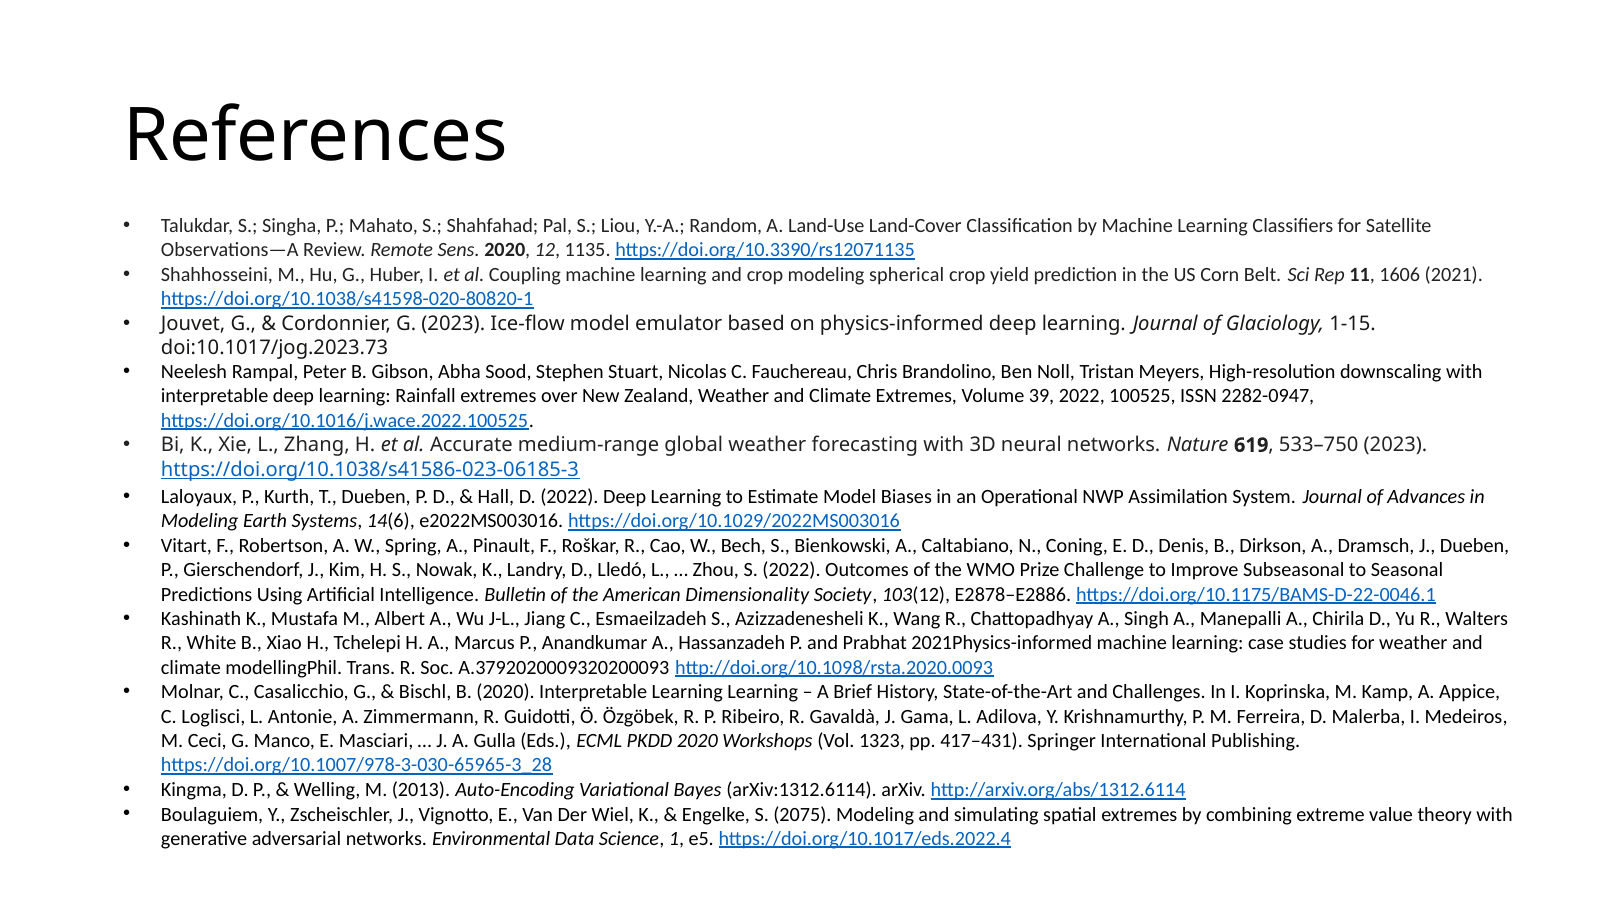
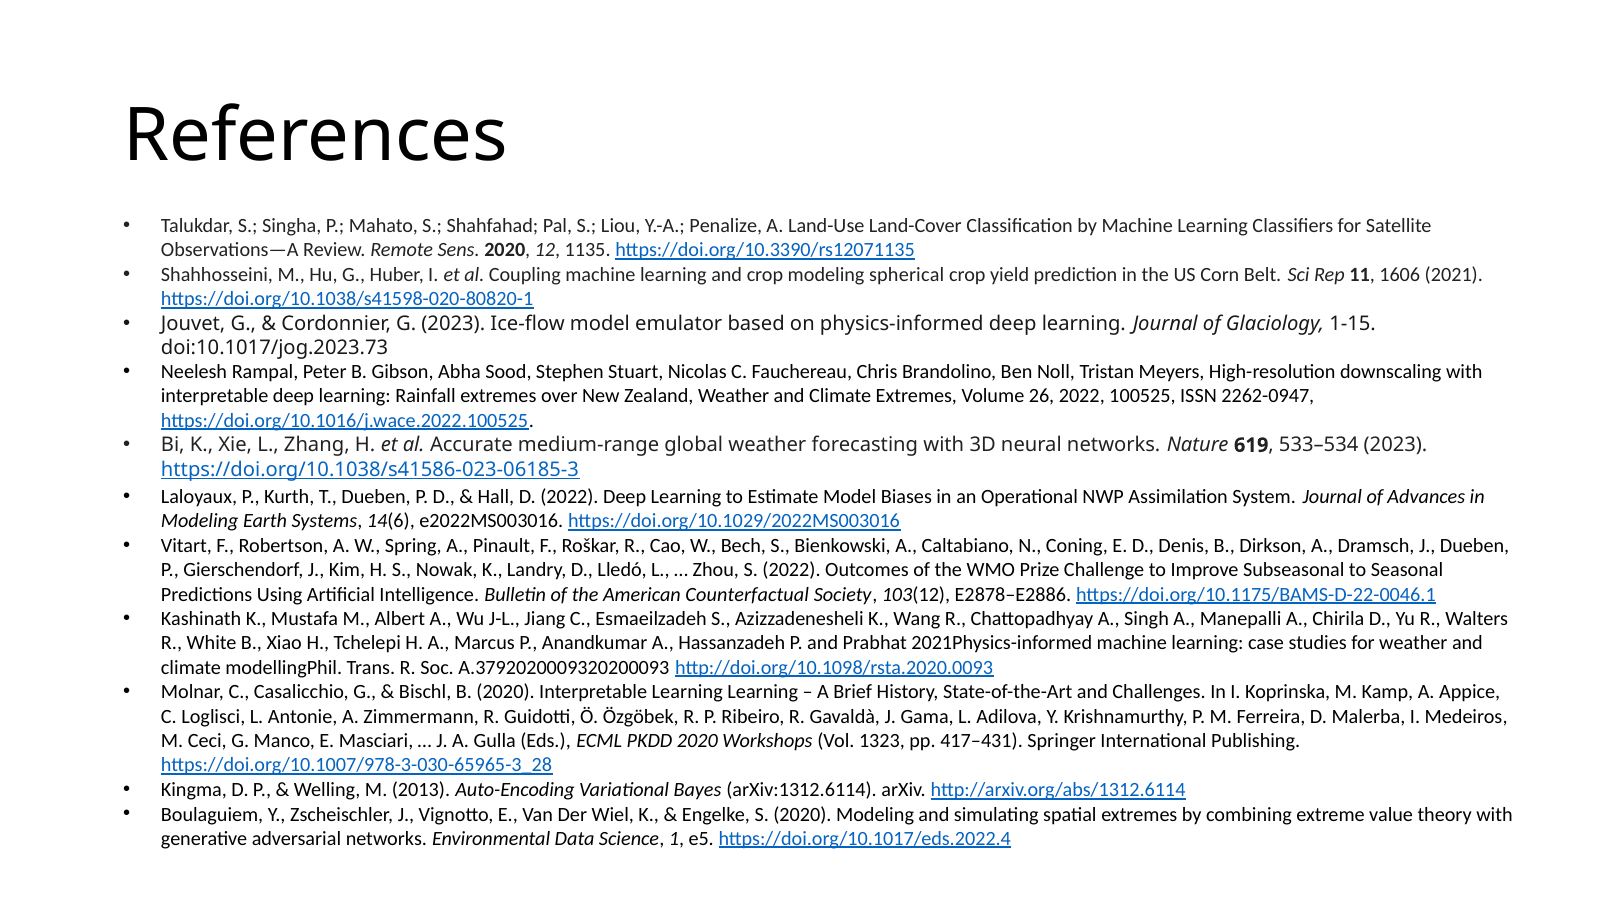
Random: Random -> Penalize (726, 226)
39: 39 -> 26 (1042, 396)
2282-0947: 2282-0947 -> 2262-0947 (1268, 396)
533–750: 533–750 -> 533–534 (1319, 445)
Dimensionality: Dimensionality -> Counterfactual (747, 594)
S 2075: 2075 -> 2020 (802, 814)
